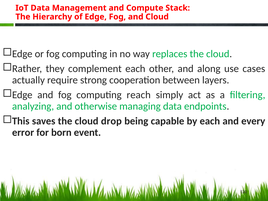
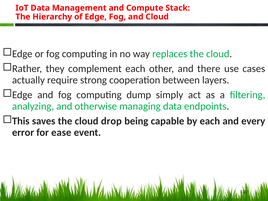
along: along -> there (209, 69)
reach: reach -> dump (139, 95)
born: born -> ease (61, 132)
